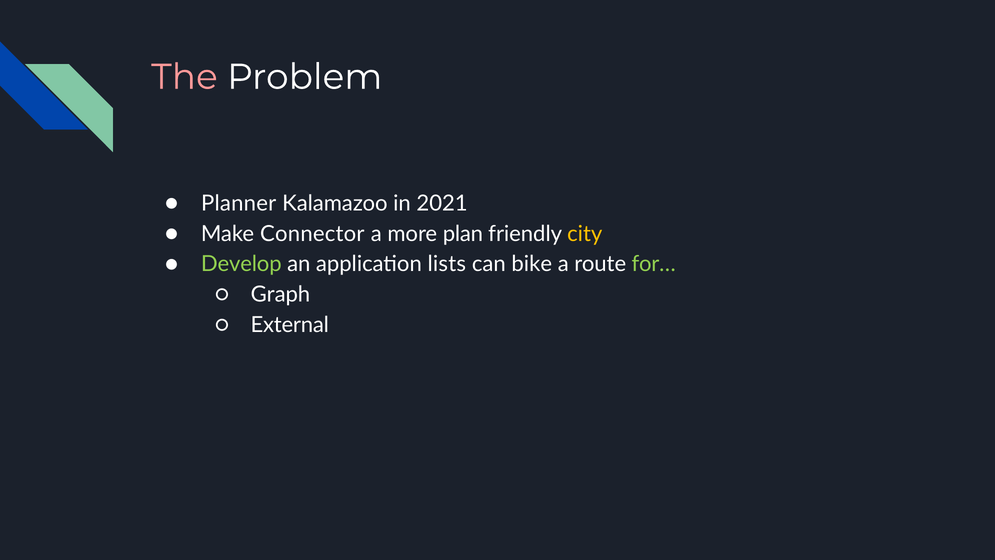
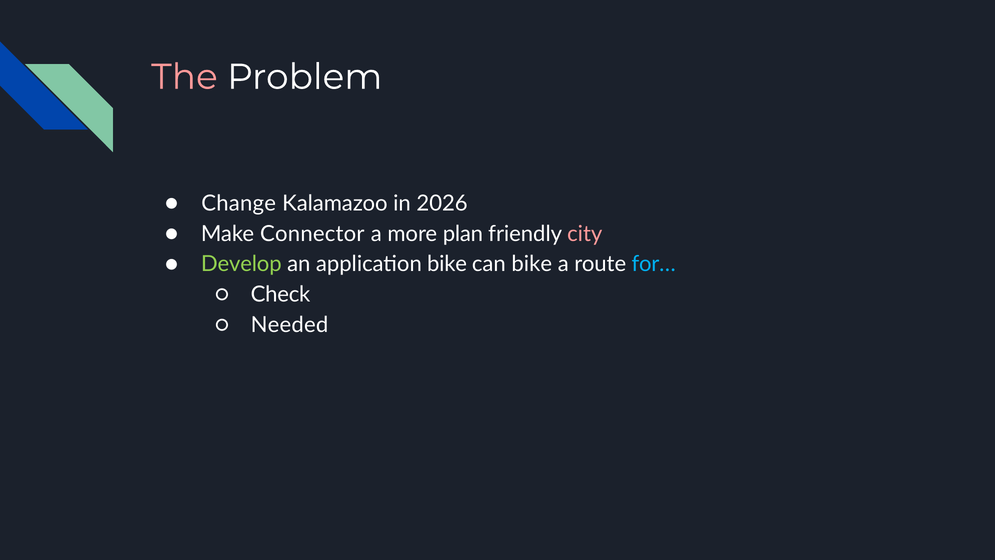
Planner: Planner -> Change (239, 203)
2021: 2021 -> 2026 (442, 203)
city colour: yellow -> pink (585, 234)
application lists: lists -> bike (447, 264)
for… colour: light green -> light blue (654, 264)
Graph: Graph -> Check (280, 294)
External: External -> Needed (289, 325)
